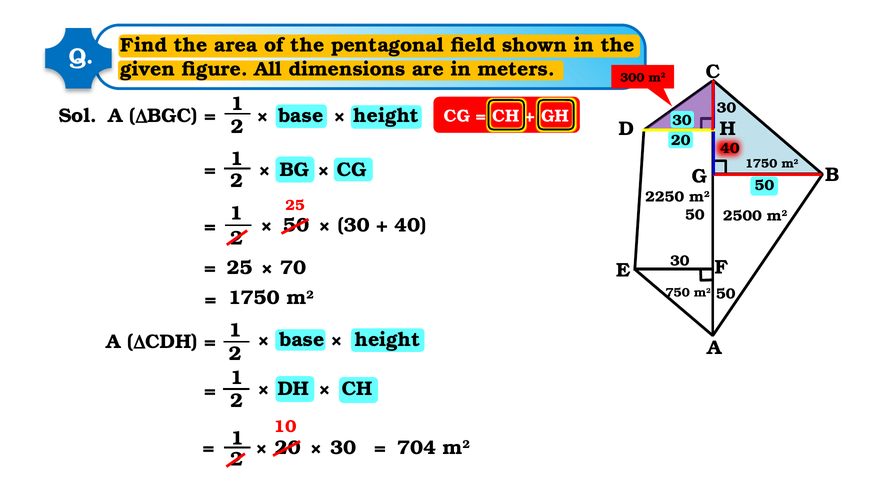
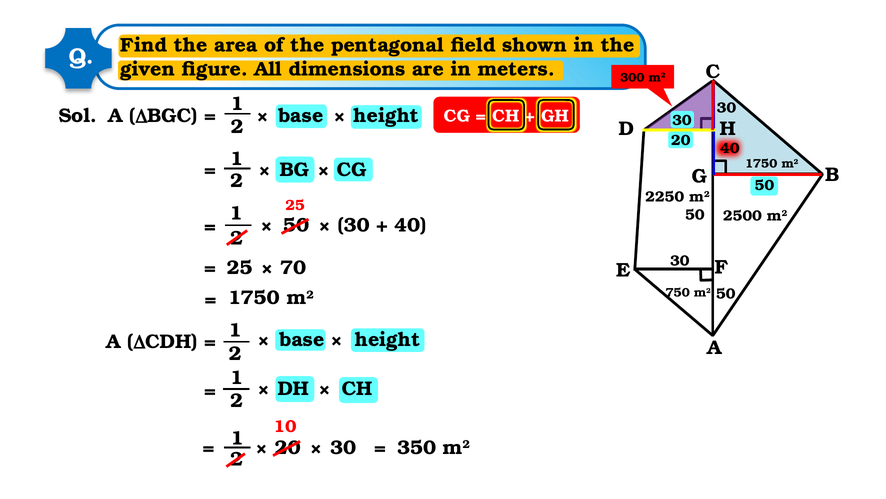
704: 704 -> 350 (417, 447)
